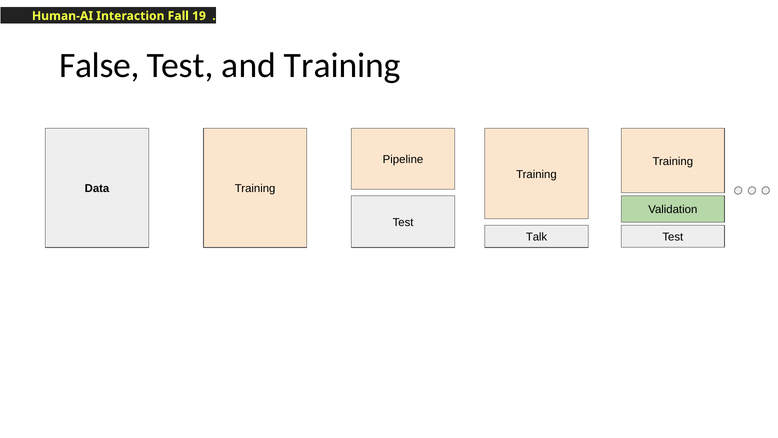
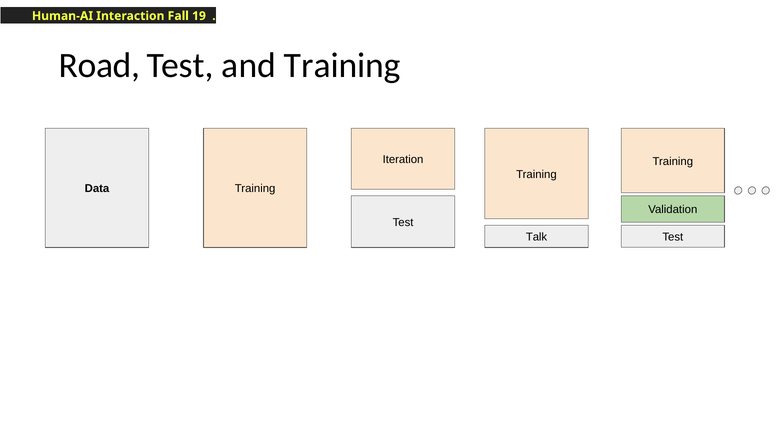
False: False -> Road (99, 65)
Pipeline: Pipeline -> Iteration (403, 159)
